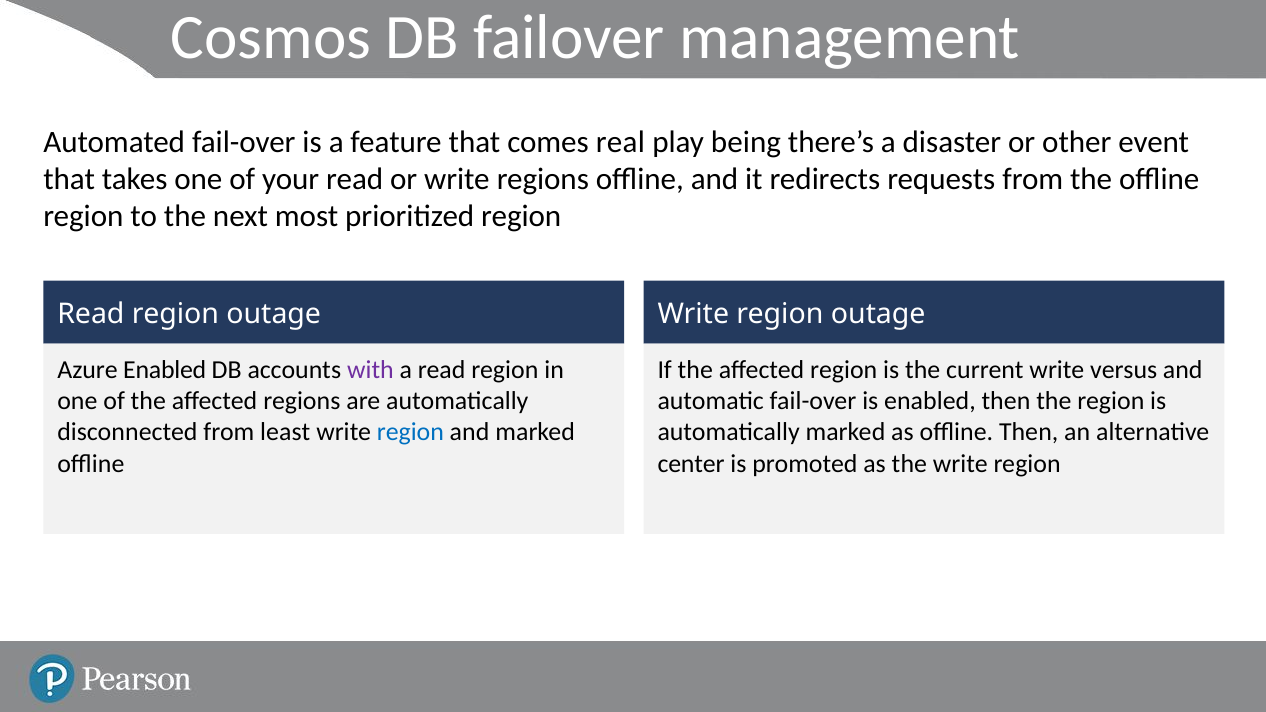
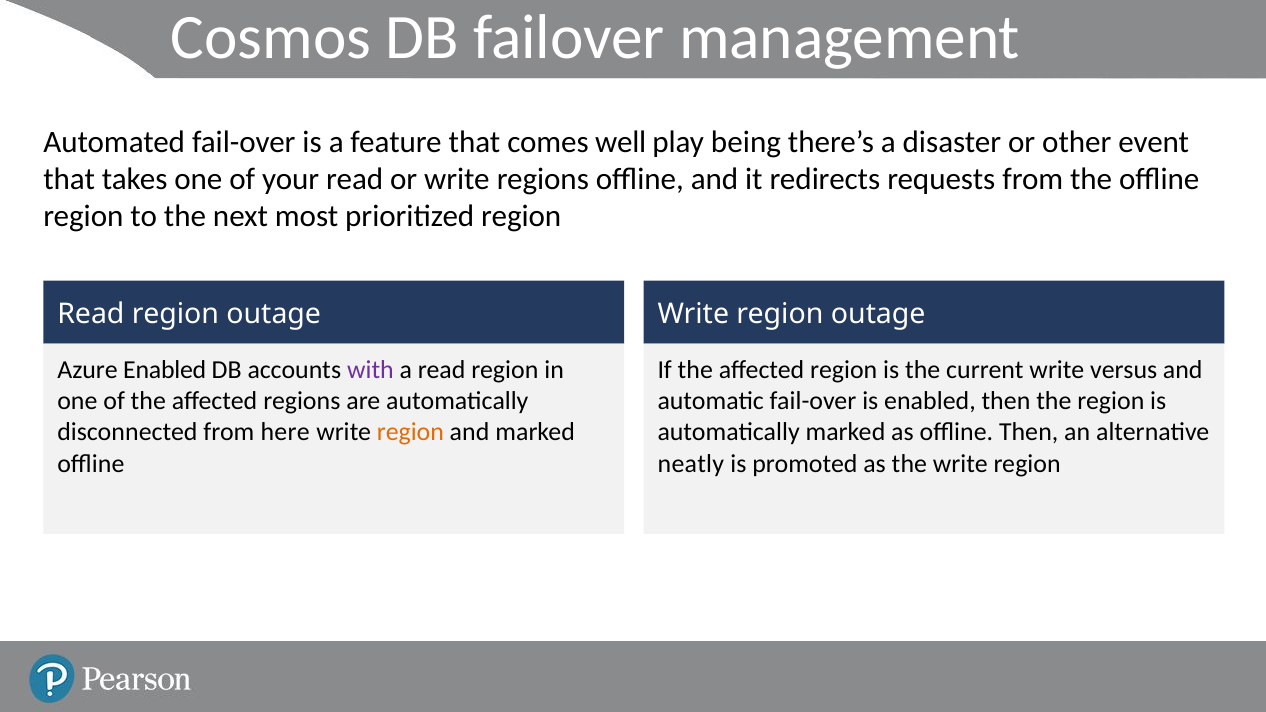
real: real -> well (621, 142)
least: least -> here (285, 433)
region colour: blue -> orange (410, 433)
center: center -> neatly (691, 464)
